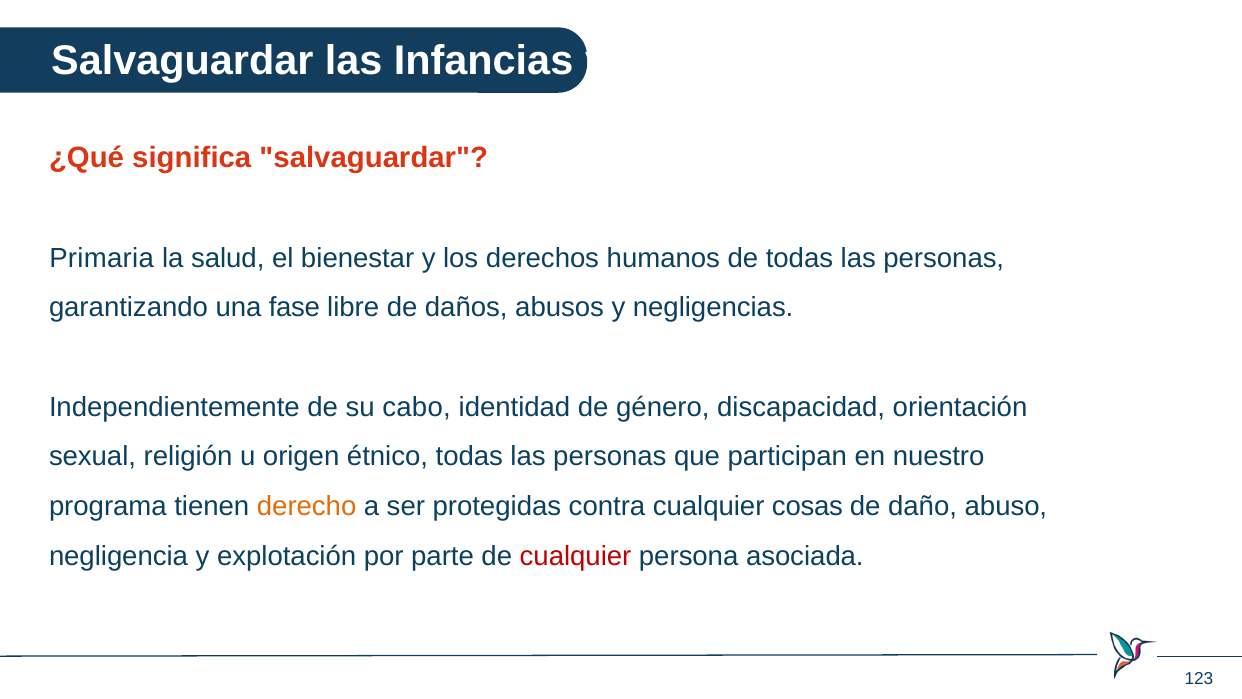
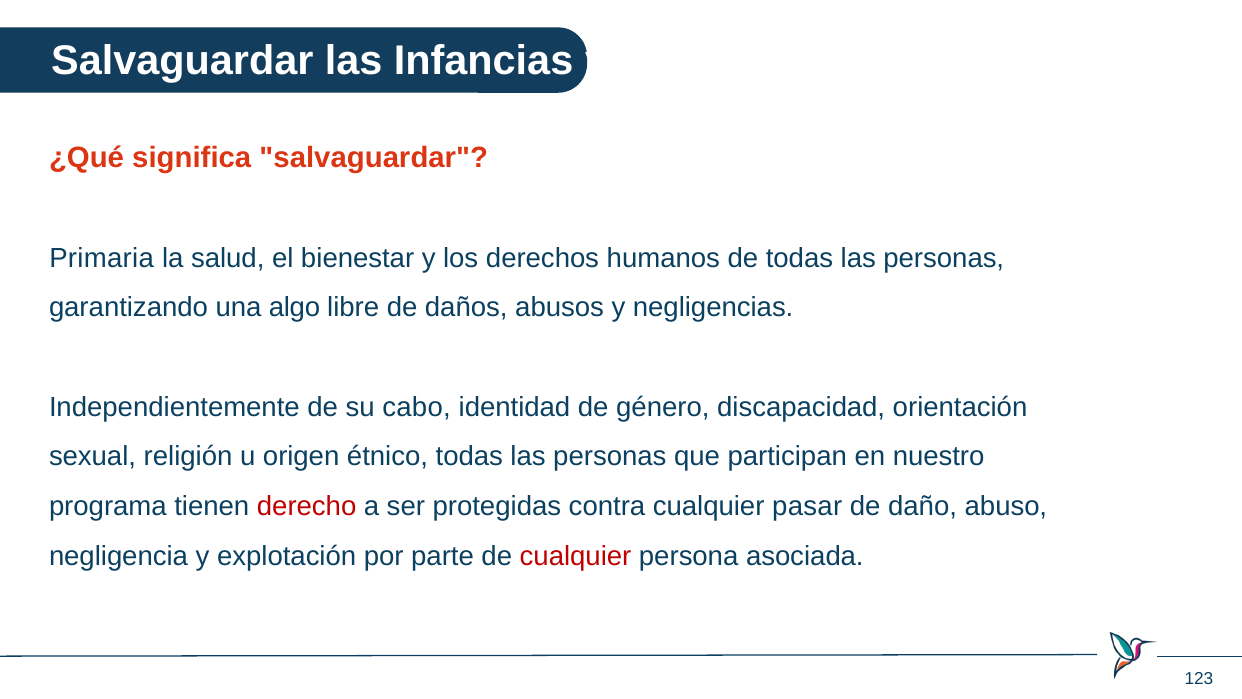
fase: fase -> algo (294, 308)
derecho colour: orange -> red (307, 506)
cosas: cosas -> pasar (807, 506)
